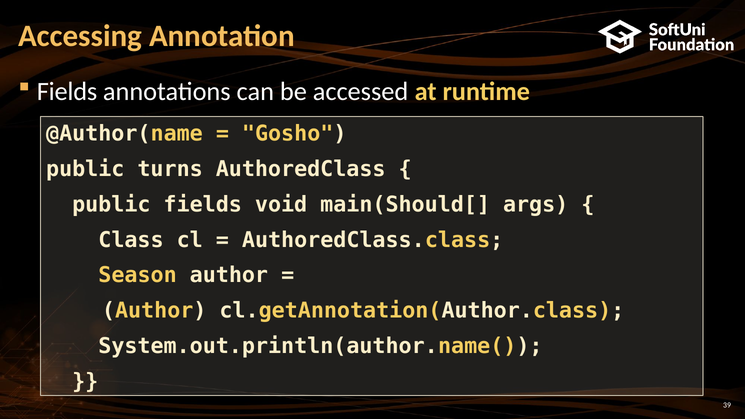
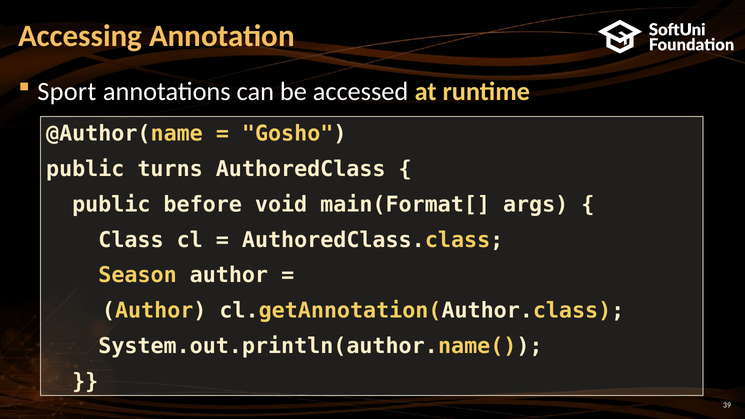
Fields: Fields -> Sport (67, 92)
public fields: fields -> before (203, 205)
main(Should[: main(Should[ -> main(Format[ (405, 205)
